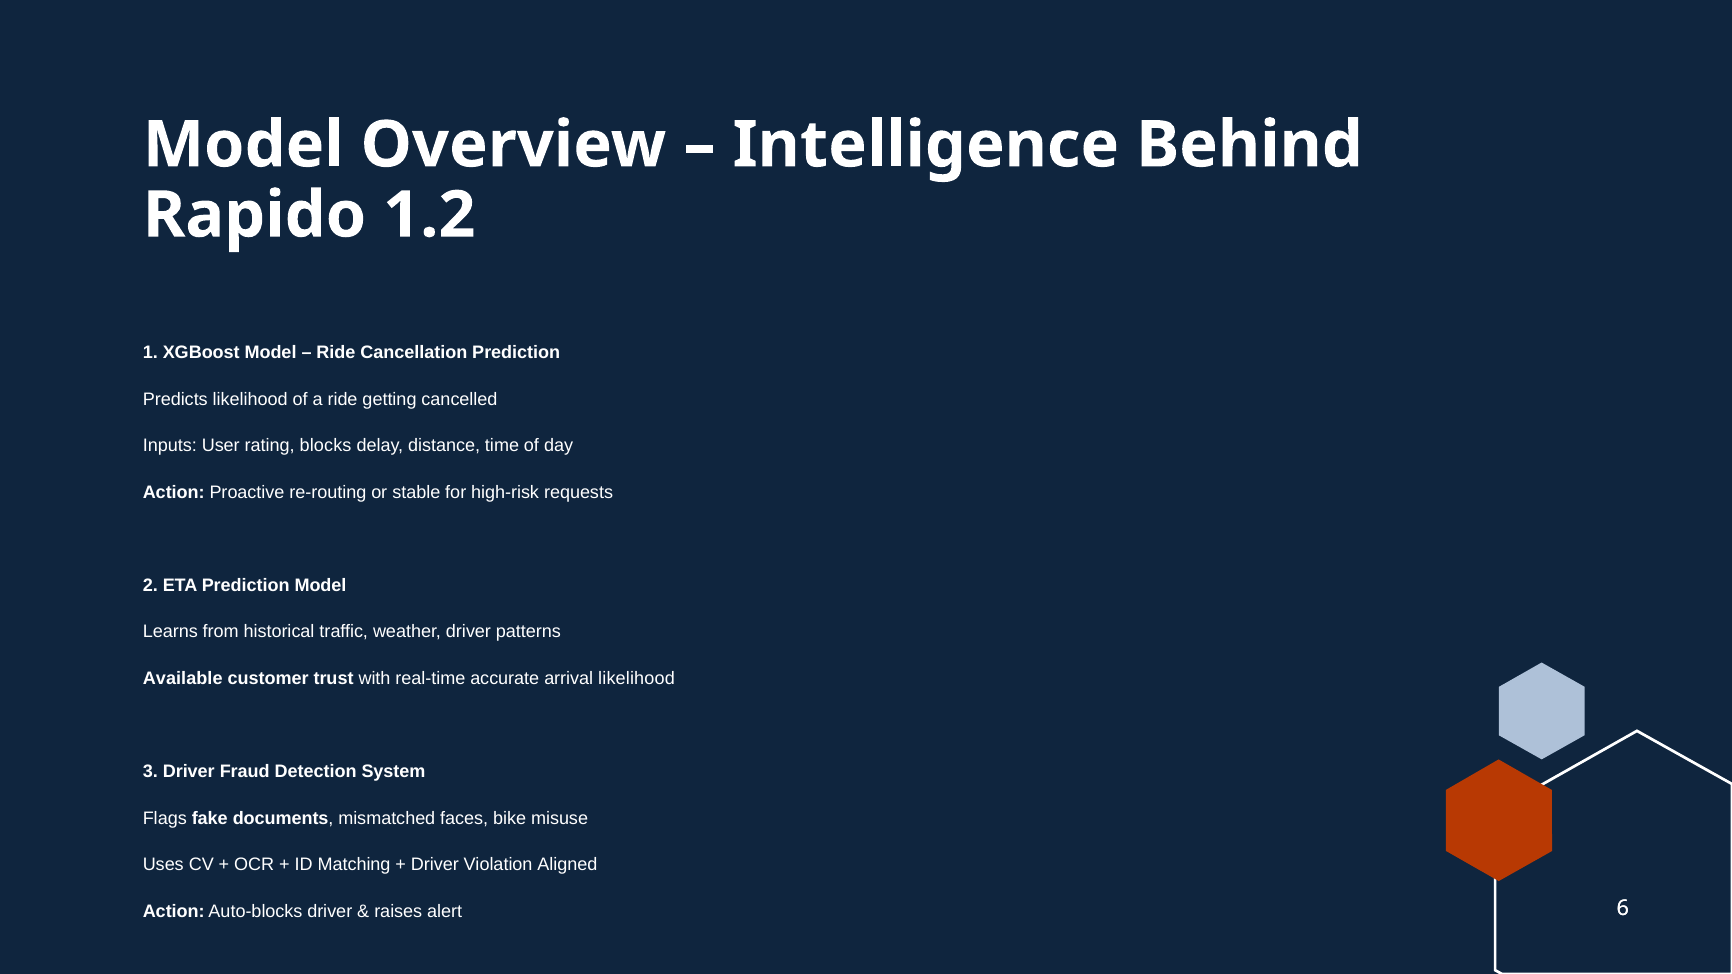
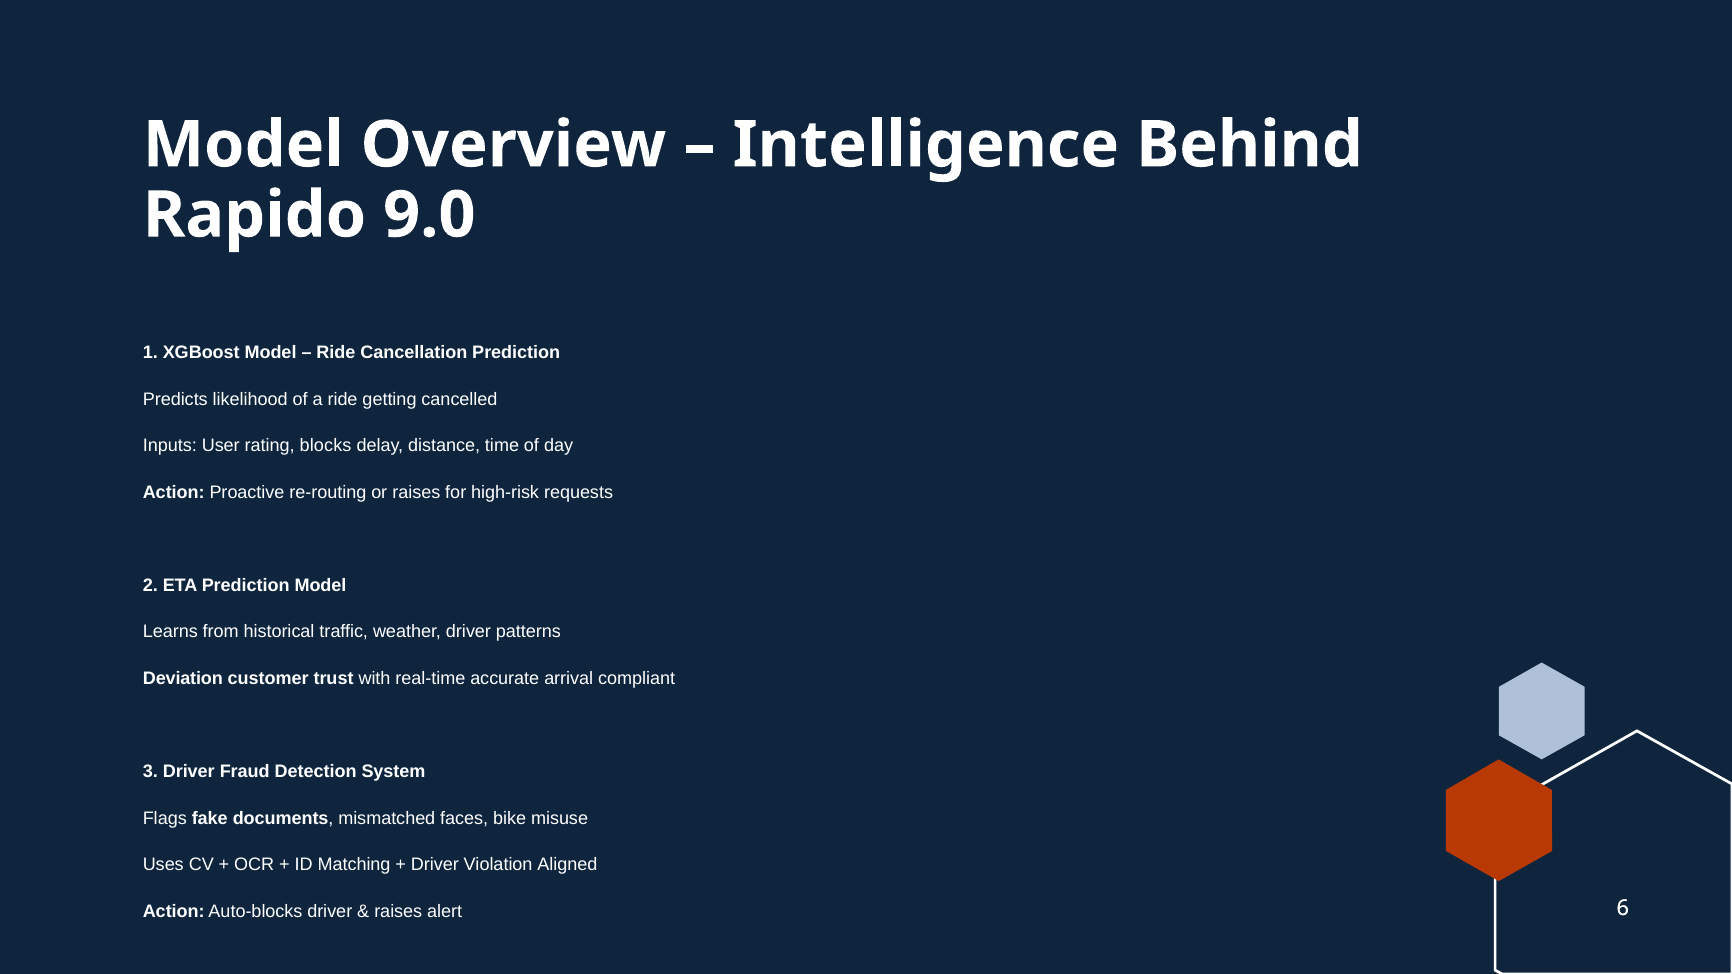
1.2: 1.2 -> 9.0 (429, 215)
or stable: stable -> raises (416, 492)
Available: Available -> Deviation (183, 679)
arrival likelihood: likelihood -> compliant (637, 679)
